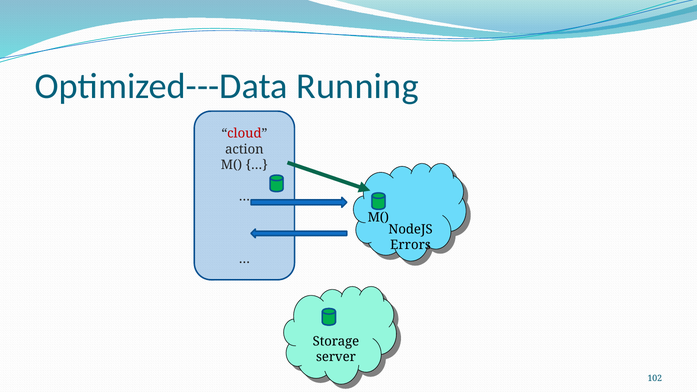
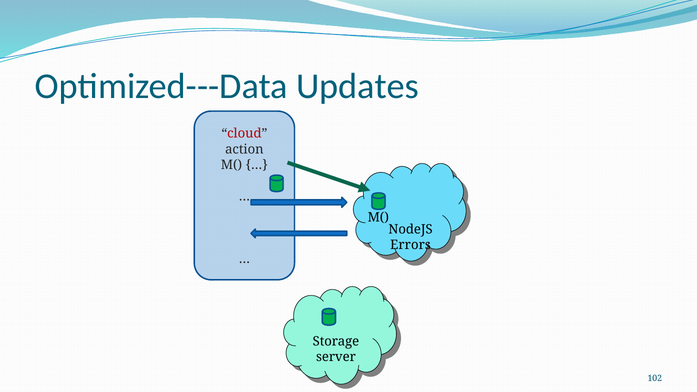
Running: Running -> Updates (358, 86)
